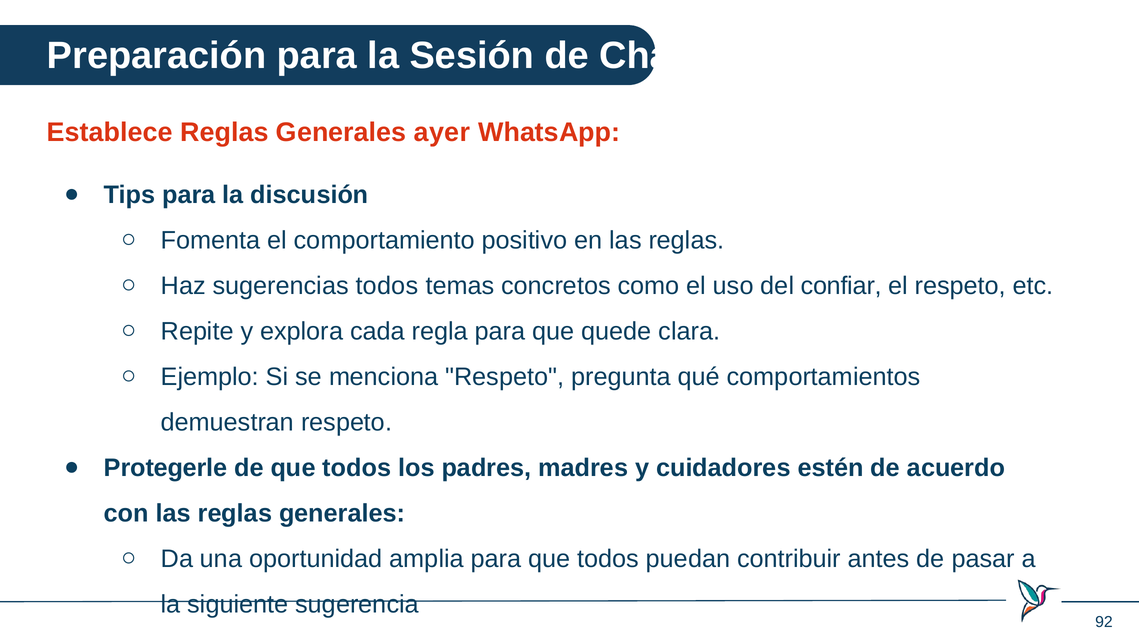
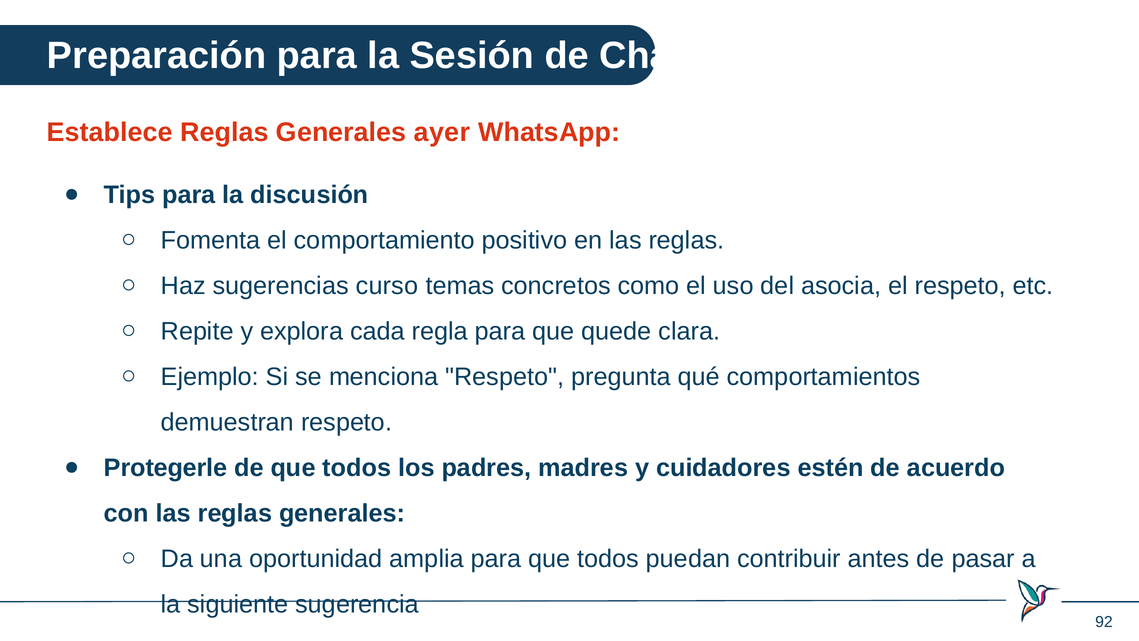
sugerencias todos: todos -> curso (387, 286)
confiar: confiar -> asocia (841, 286)
